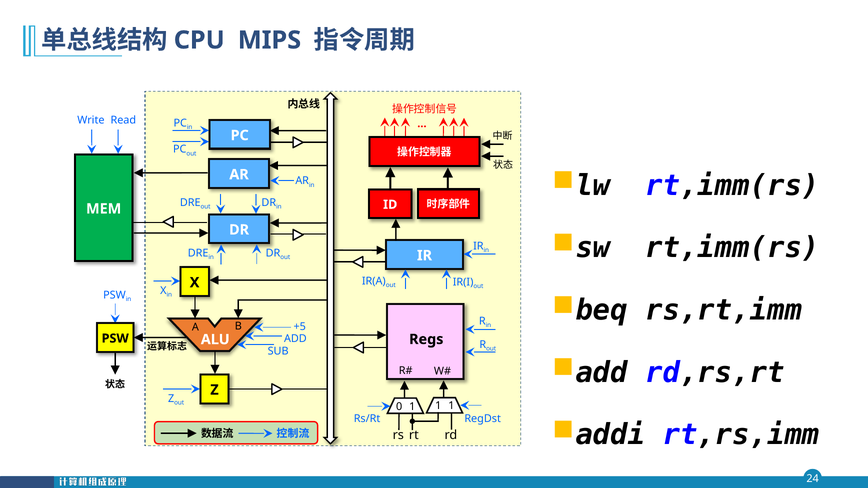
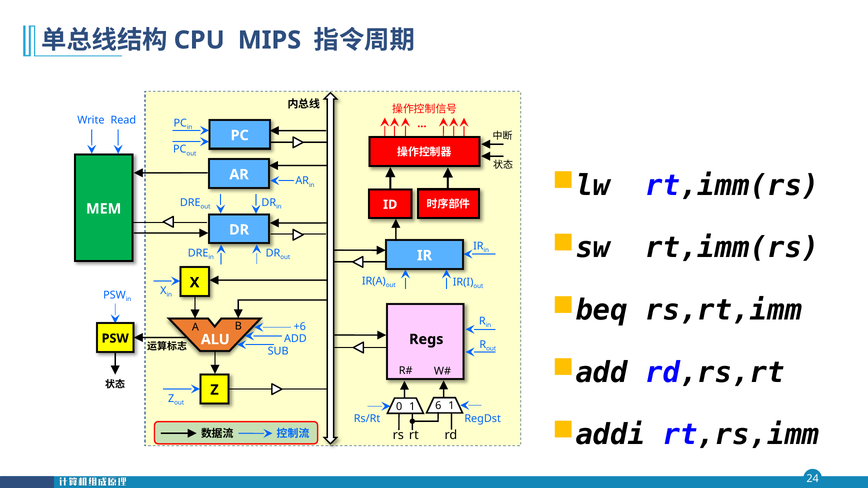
+5: +5 -> +6 (300, 327)
0 1 1: 1 -> 6 (438, 406)
